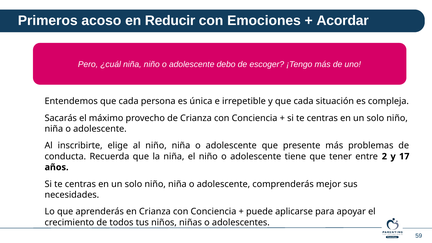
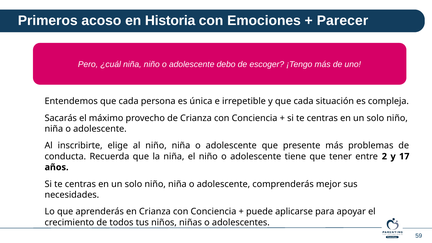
Reducir: Reducir -> Historia (170, 21)
Acordar: Acordar -> Parecer (343, 21)
